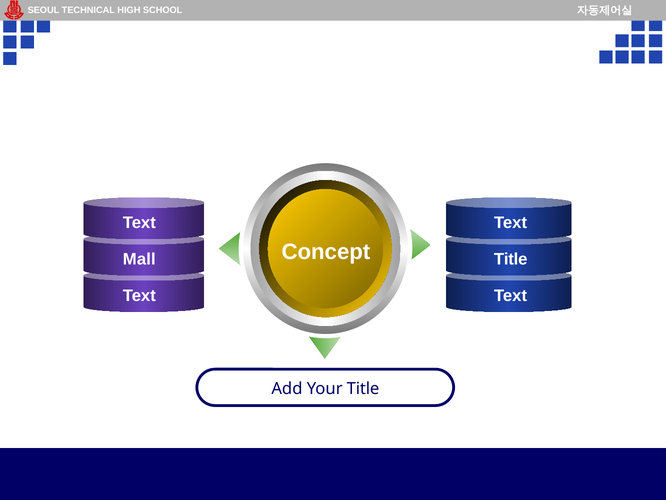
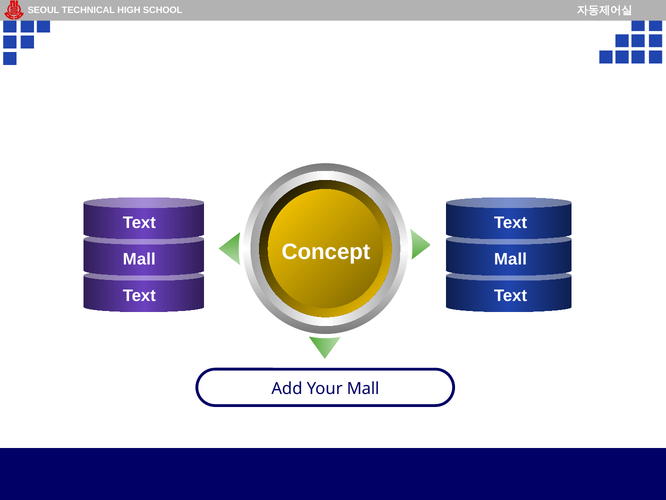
Title: Title -> Mall (511, 259)
Your Title: Title -> Mall (363, 388)
